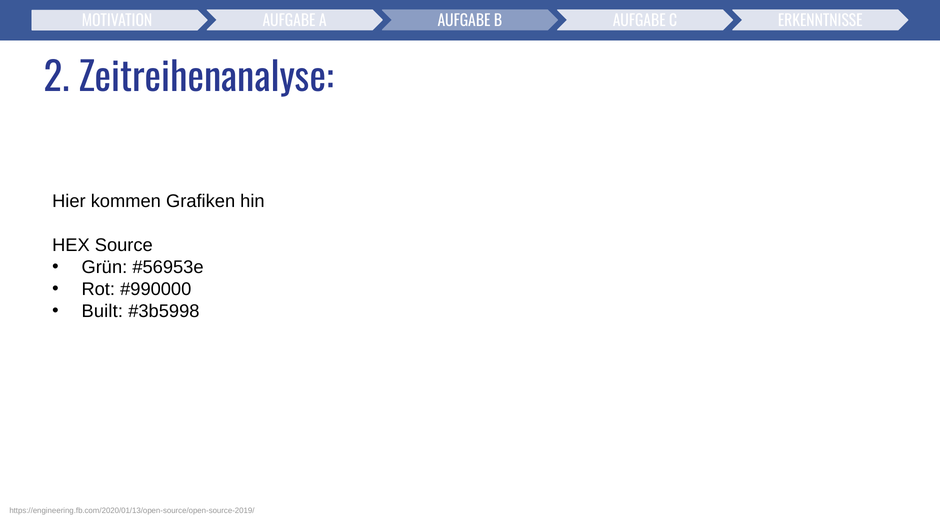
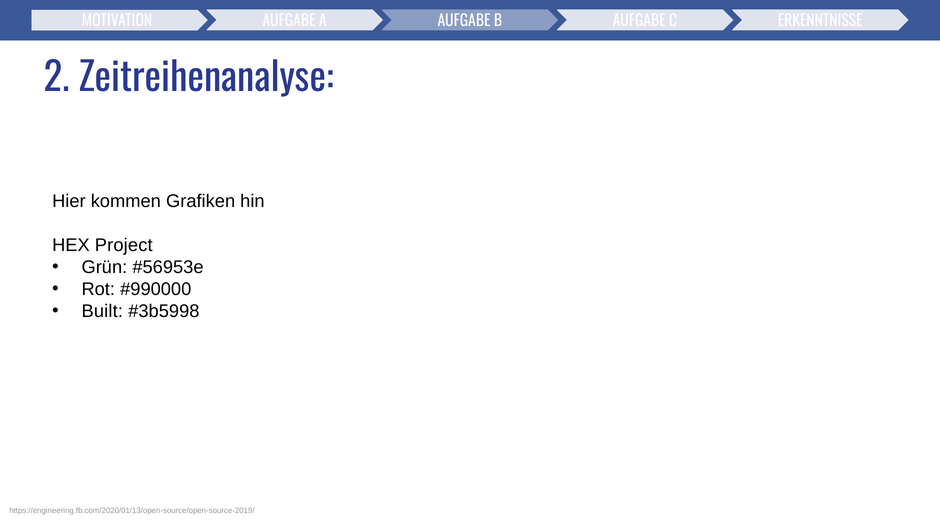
Source: Source -> Project (124, 245)
